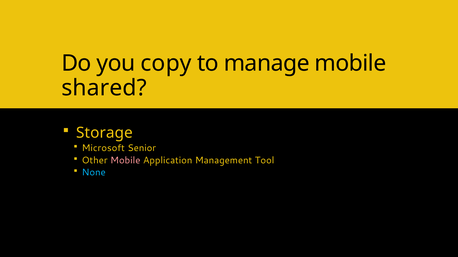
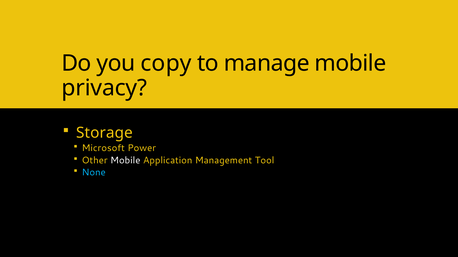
shared: shared -> privacy (104, 88)
Senior: Senior -> Power (142, 148)
Mobile colour: pink -> white (125, 161)
